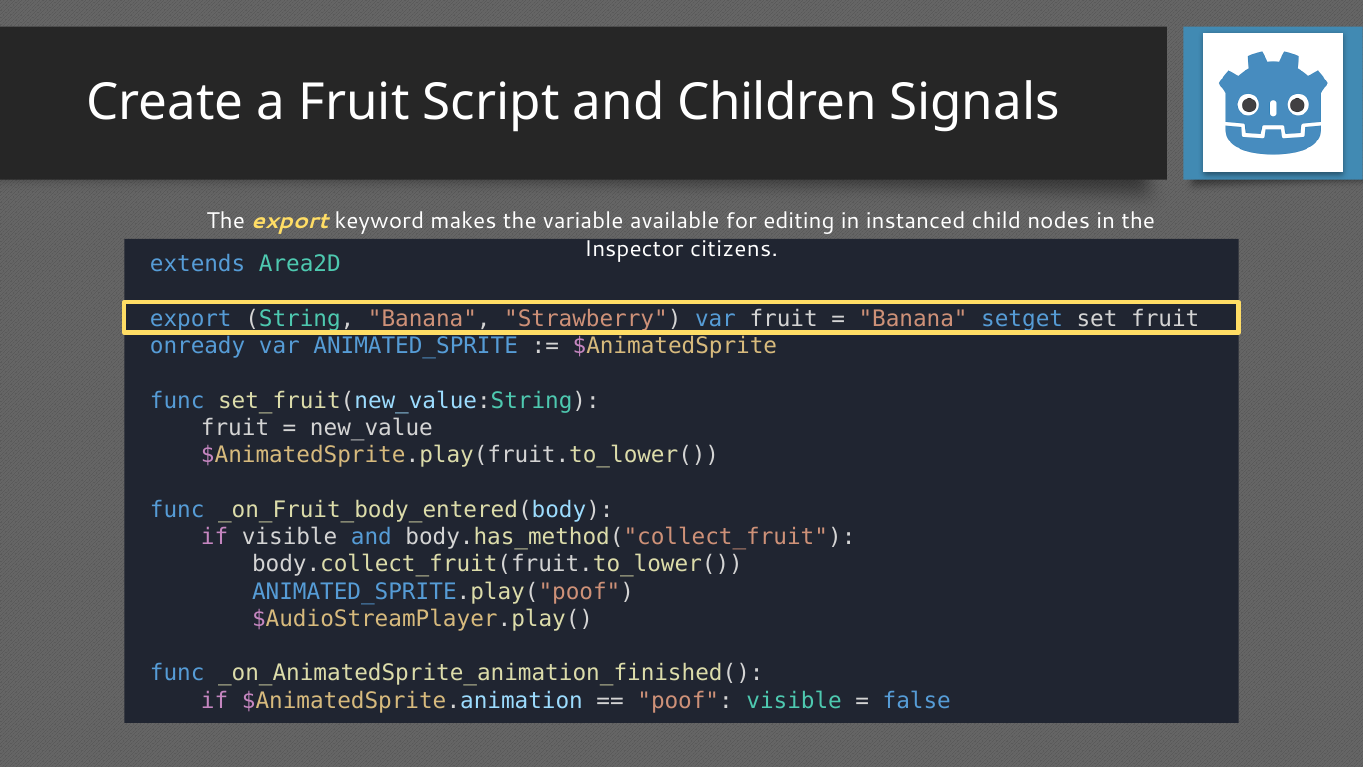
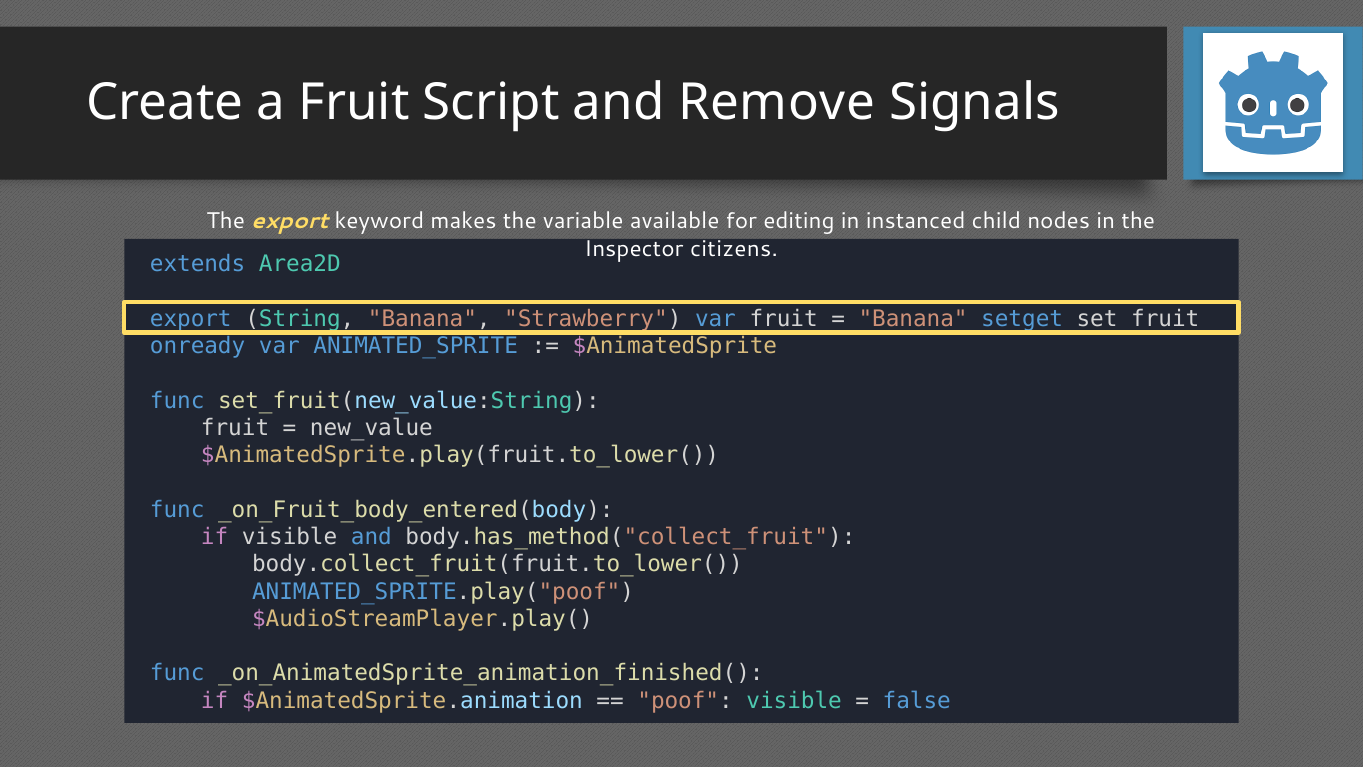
Children: Children -> Remove (777, 103)
